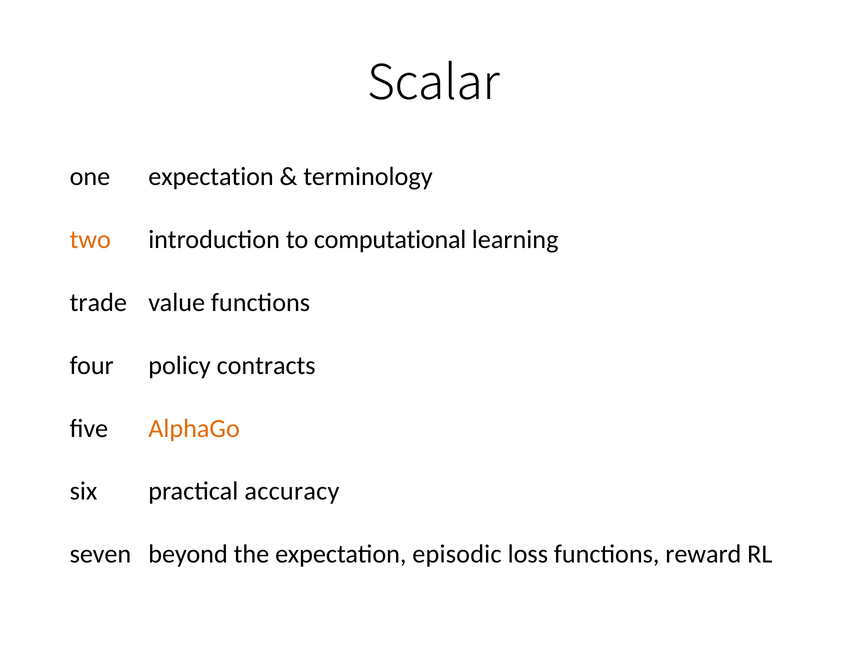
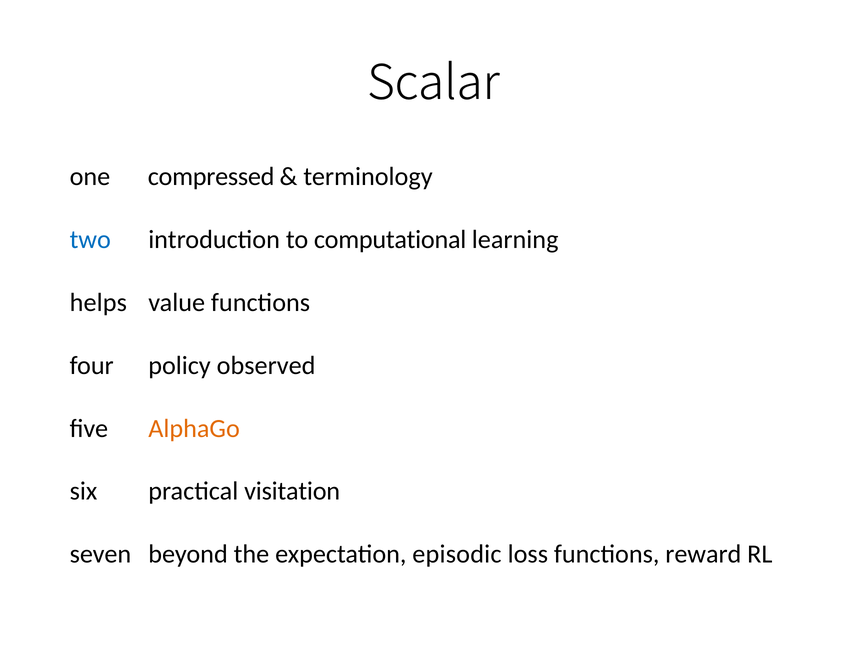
one expectation: expectation -> compressed (211, 177)
two colour: orange -> blue (90, 240)
trade: trade -> helps (98, 303)
contracts: contracts -> observed (266, 366)
accuracy: accuracy -> visitation (292, 491)
